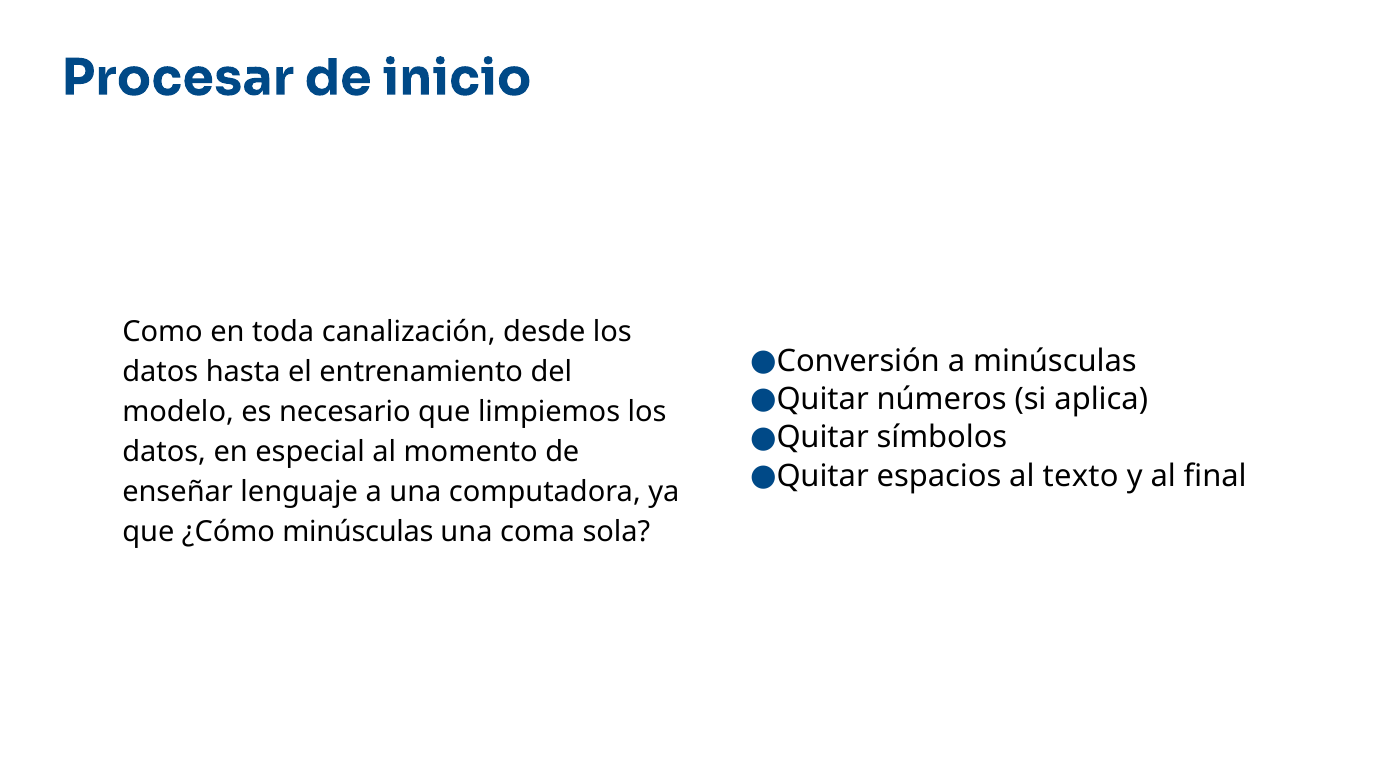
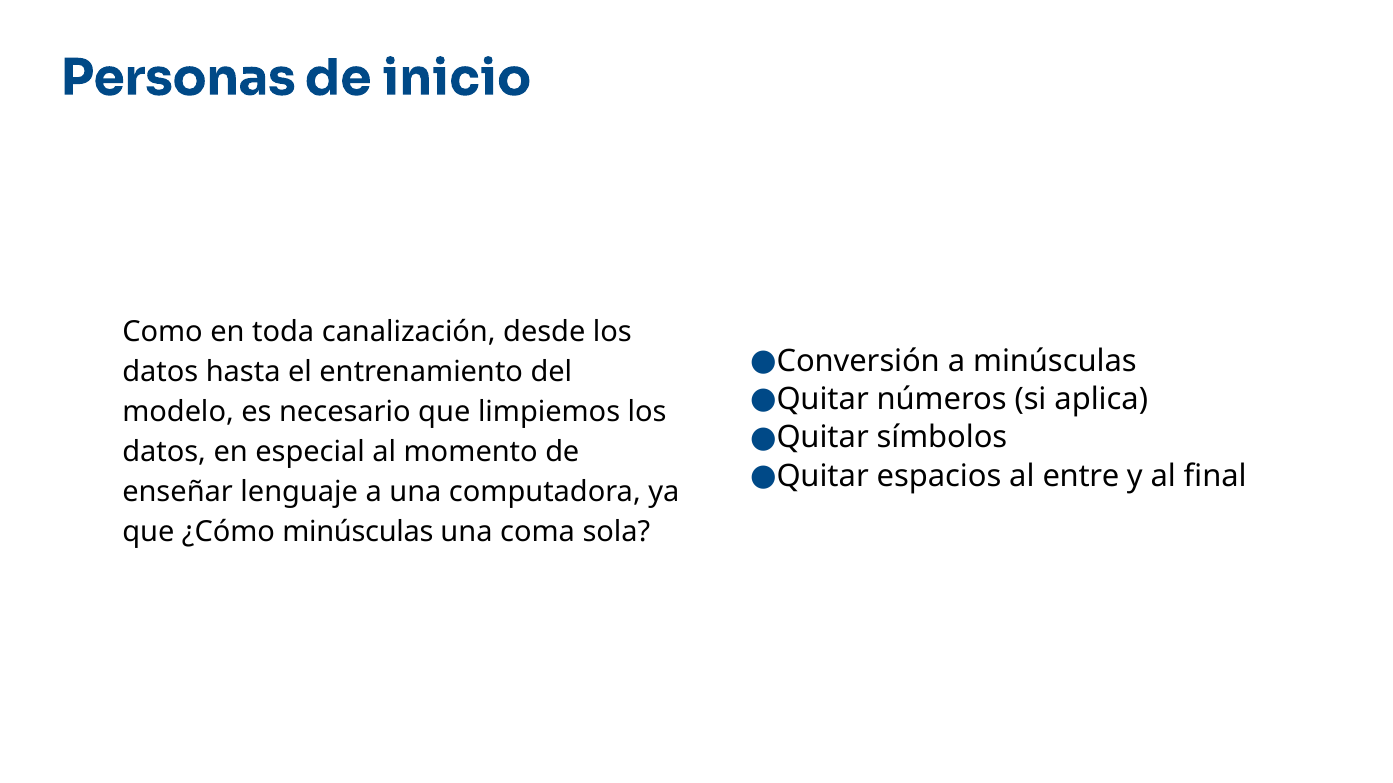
Procesar: Procesar -> Personas (178, 78)
texto: texto -> entre (1081, 476)
